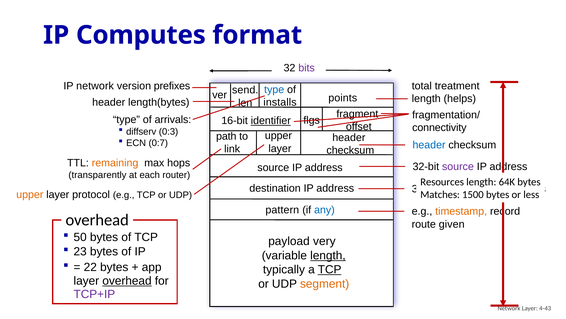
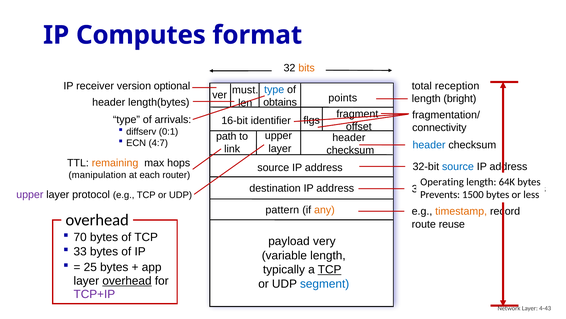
bits colour: purple -> orange (307, 68)
IP network: network -> receiver (95, 86)
prefixes: prefixes -> optional (172, 86)
treatment: treatment -> reception (457, 86)
send: send -> must (245, 90)
helps: helps -> bright (460, 99)
installs: installs -> obtains (280, 102)
identifier underline: present -> none (271, 120)
0:3: 0:3 -> 0:1 (169, 131)
0:7: 0:7 -> 4:7 (158, 143)
source colour: purple -> blue (458, 166)
transparently: transparently -> manipulation (97, 175)
Resources: Resources -> Operating (442, 182)
upper colour: orange -> purple (30, 194)
Matches: Matches -> Prevents (440, 194)
any colour: blue -> orange (324, 209)
given: given -> reuse (452, 224)
50: 50 -> 70 (80, 237)
23: 23 -> 33 (80, 251)
length underline: present -> none (328, 255)
22: 22 -> 25 (90, 267)
segment colour: orange -> blue (325, 283)
